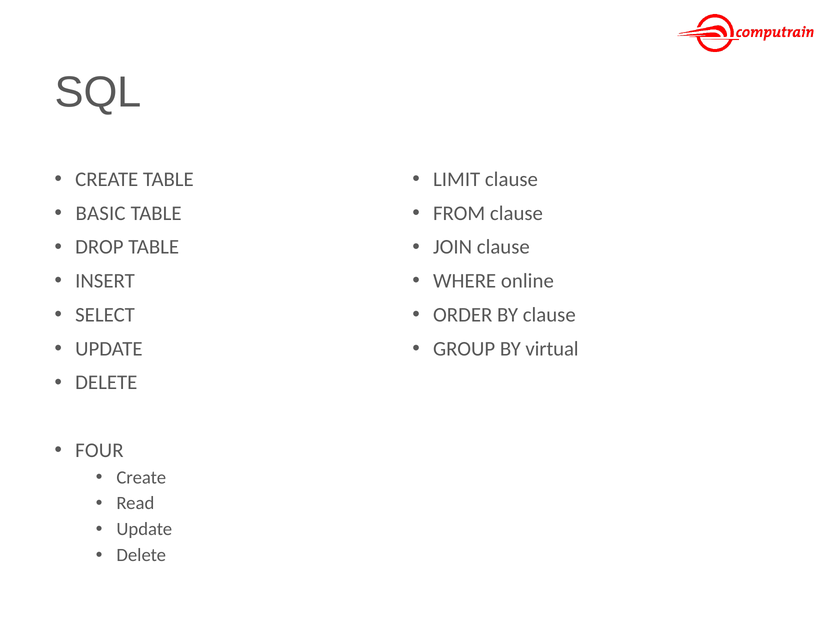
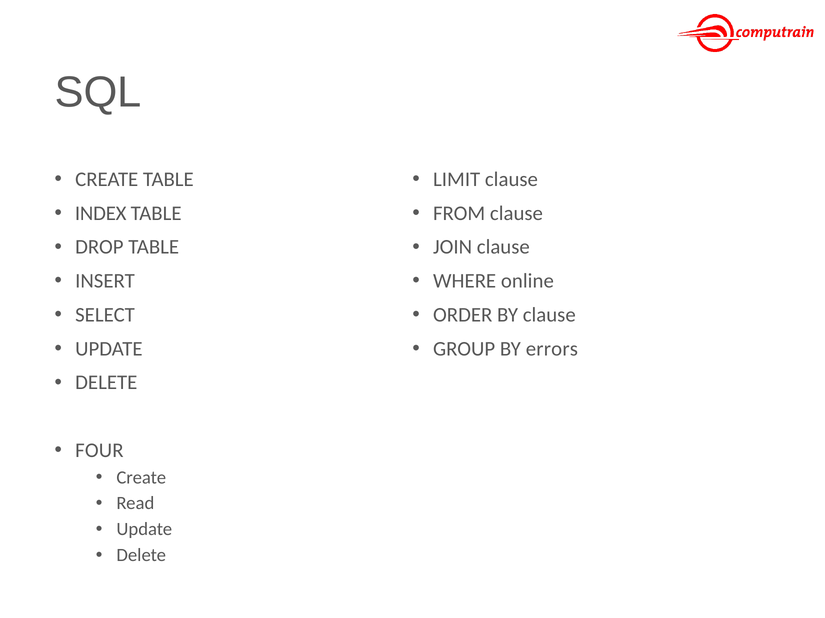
BASIC: BASIC -> INDEX (101, 213)
virtual: virtual -> errors (552, 349)
